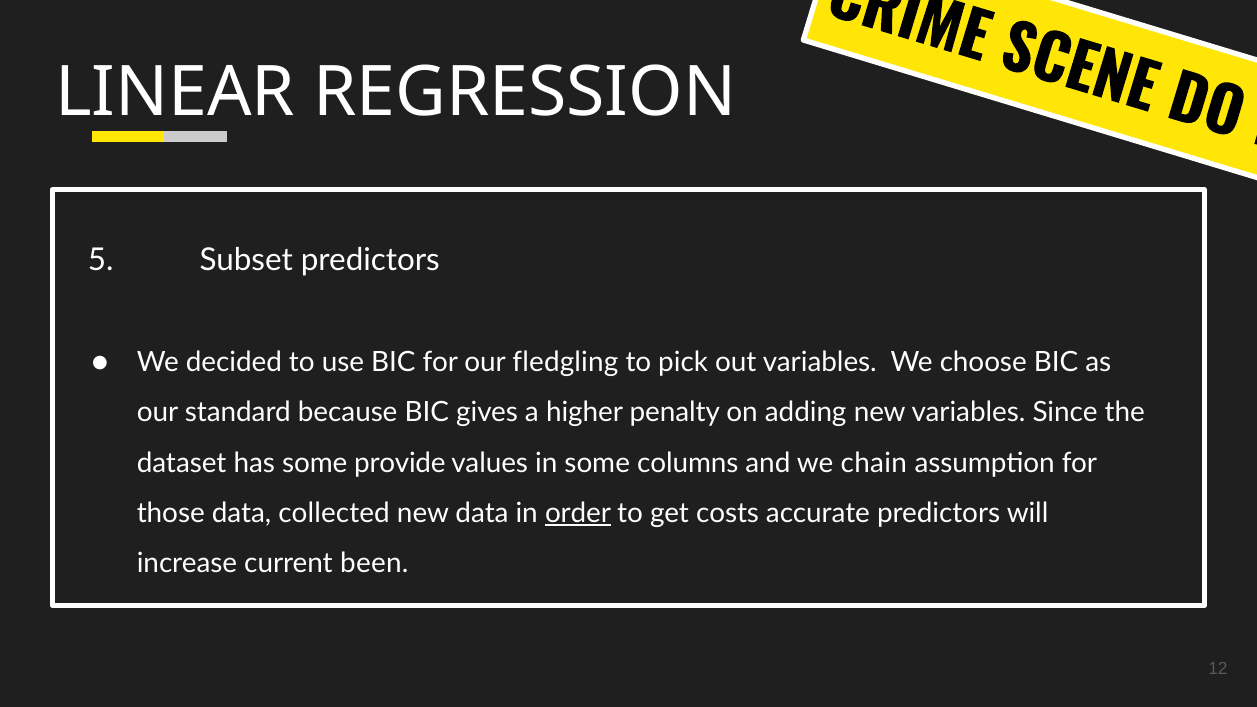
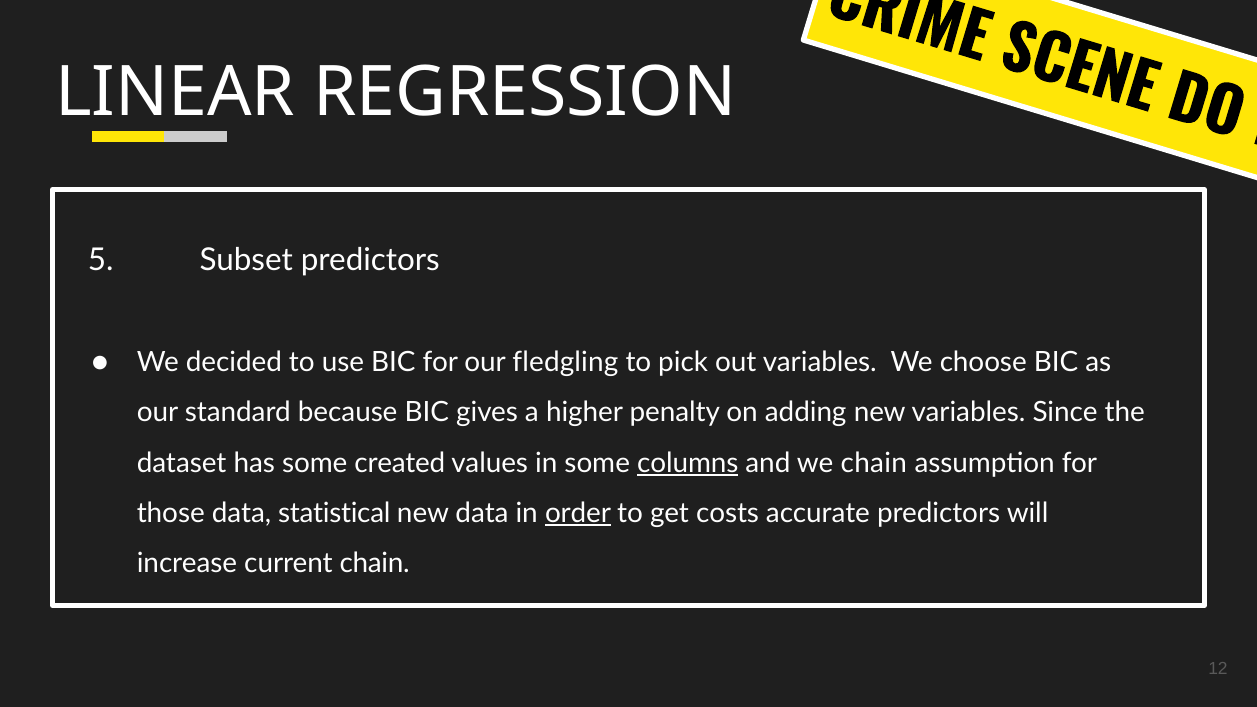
provide: provide -> created (400, 463)
columns underline: none -> present (688, 463)
collected: collected -> statistical (334, 513)
current been: been -> chain (375, 563)
